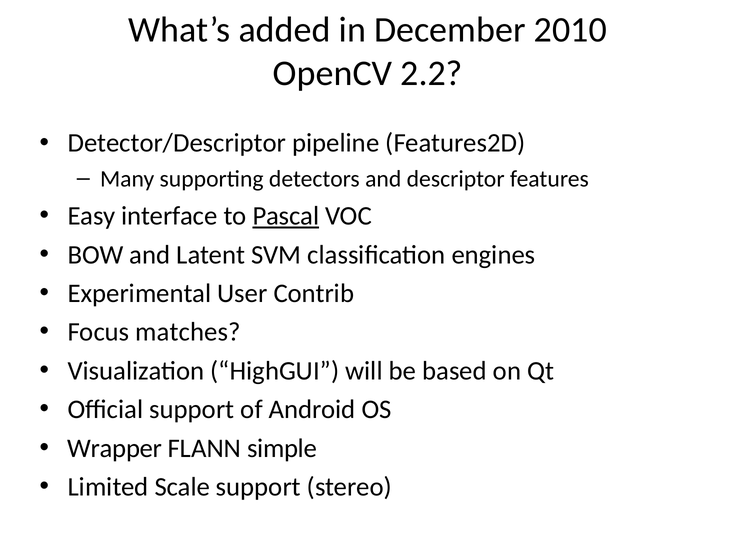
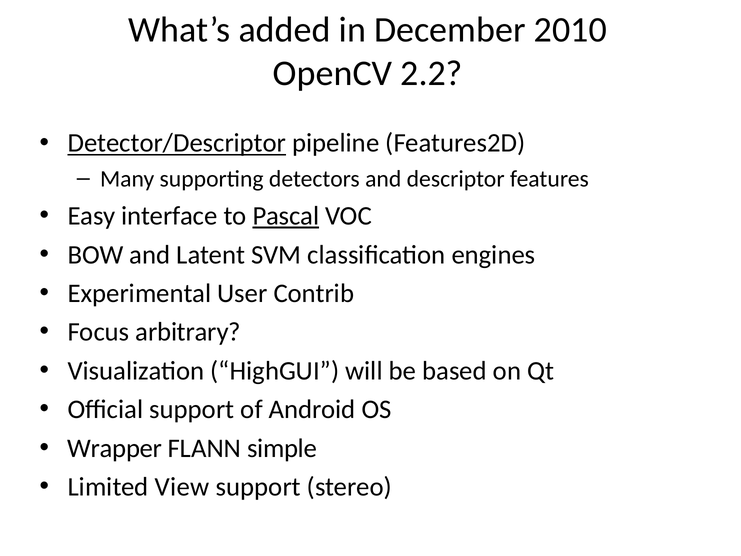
Detector/Descriptor underline: none -> present (177, 143)
matches: matches -> arbitrary (188, 332)
Scale: Scale -> View (182, 487)
